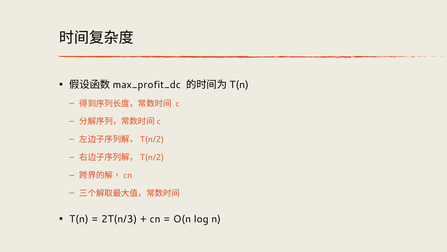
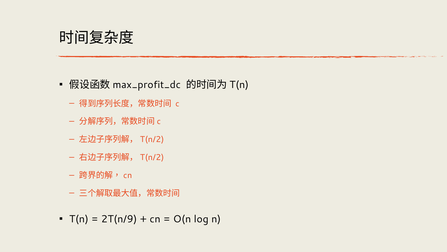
2T(n/3: 2T(n/3 -> 2T(n/9 (119, 219)
